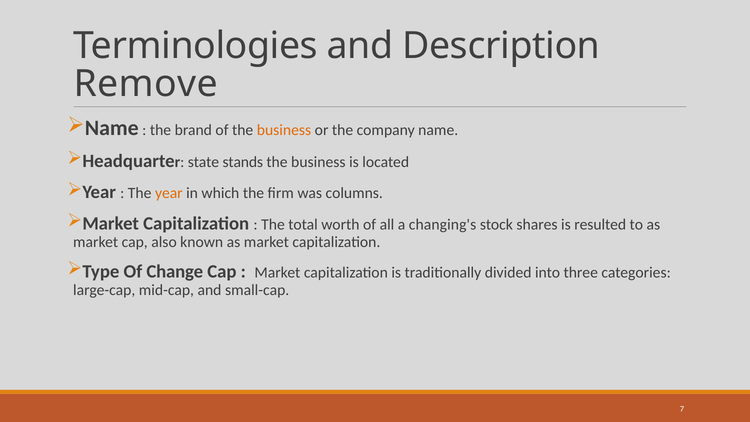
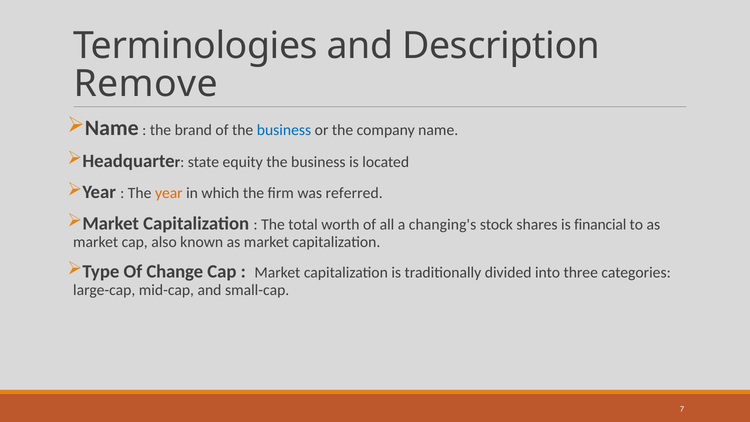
business colour: orange -> blue (284, 130)
stands: stands -> equity (243, 162)
columns: columns -> referred (354, 193)
resulted: resulted -> financial (600, 224)
